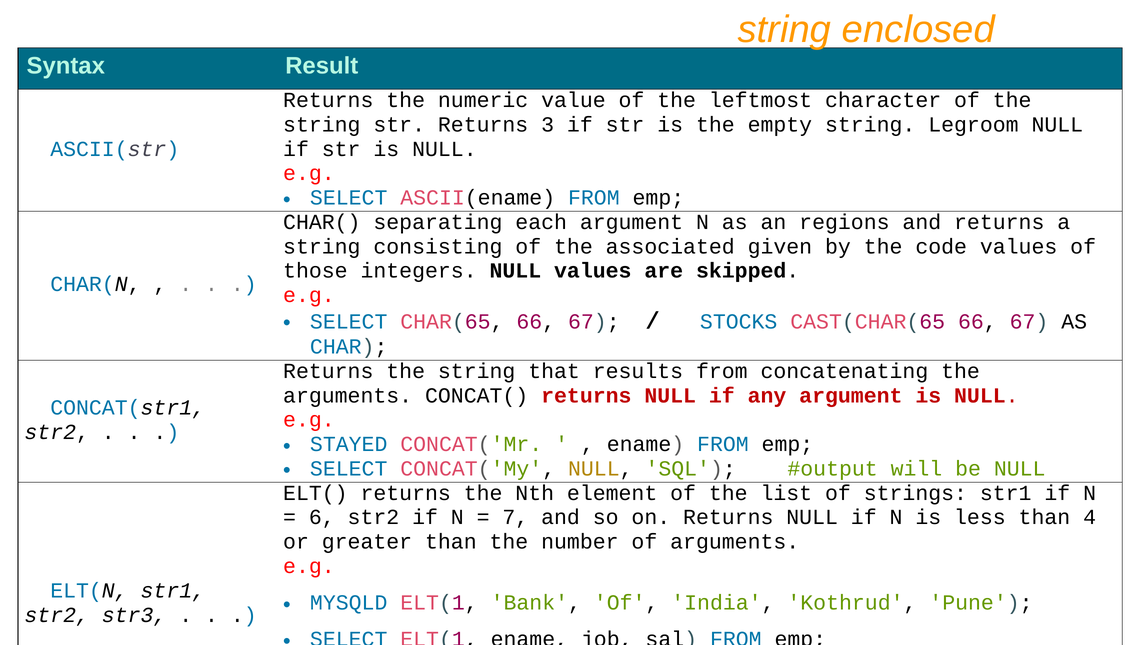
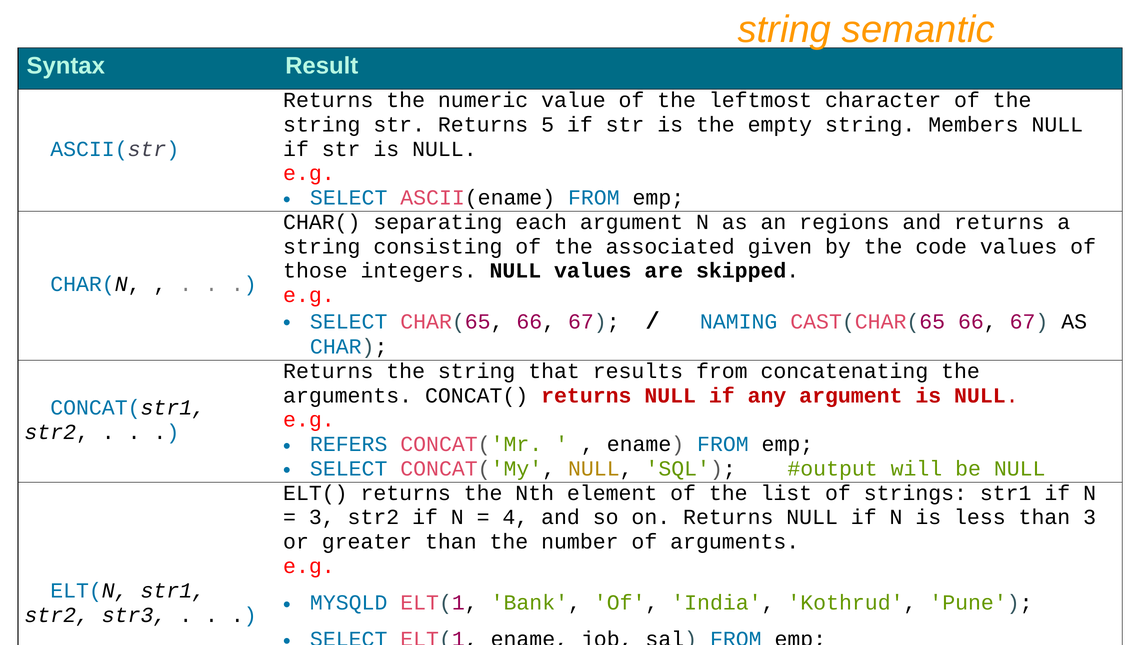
enclosed: enclosed -> semantic (918, 30)
3: 3 -> 5 (548, 125)
Legroom: Legroom -> Members (973, 125)
STOCKS: STOCKS -> NAMING (739, 322)
STAYED: STAYED -> REFERS (349, 444)
6: 6 -> 3 (322, 518)
7: 7 -> 4 (515, 518)
than 4: 4 -> 3 (1090, 518)
